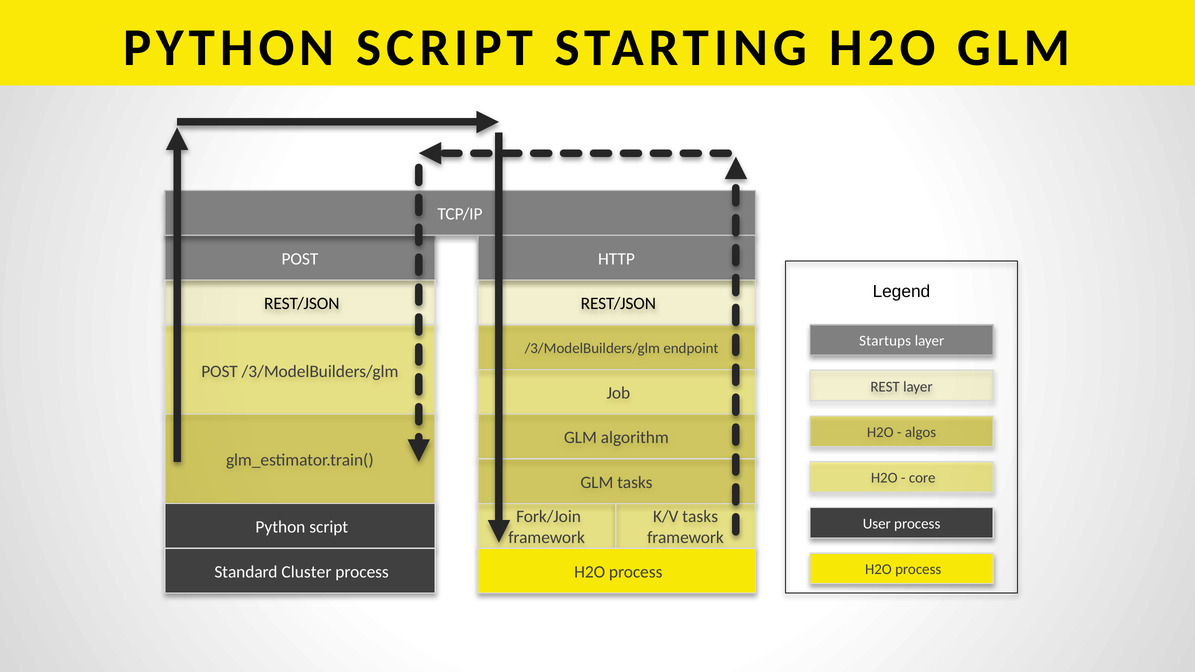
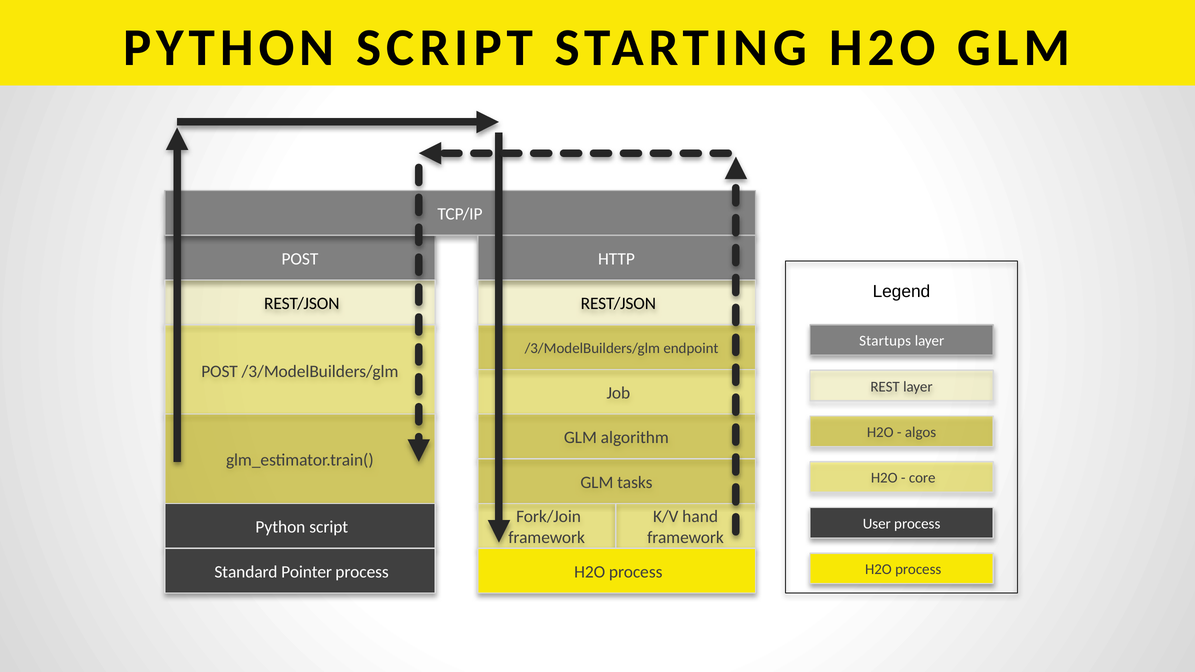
K/V tasks: tasks -> hand (700, 517)
Cluster: Cluster -> Pointer (307, 572)
